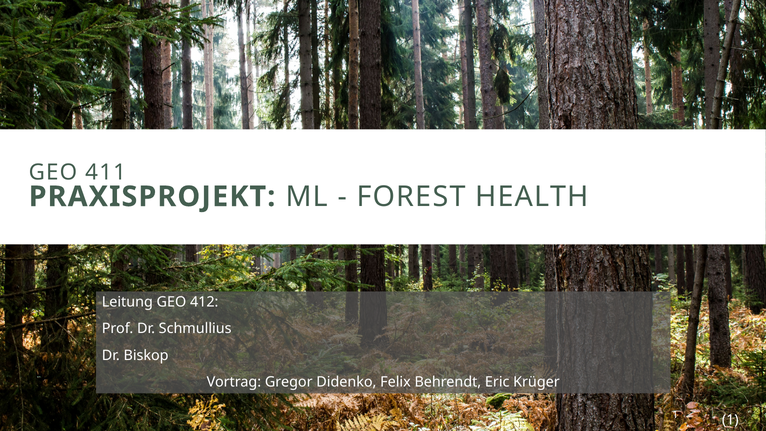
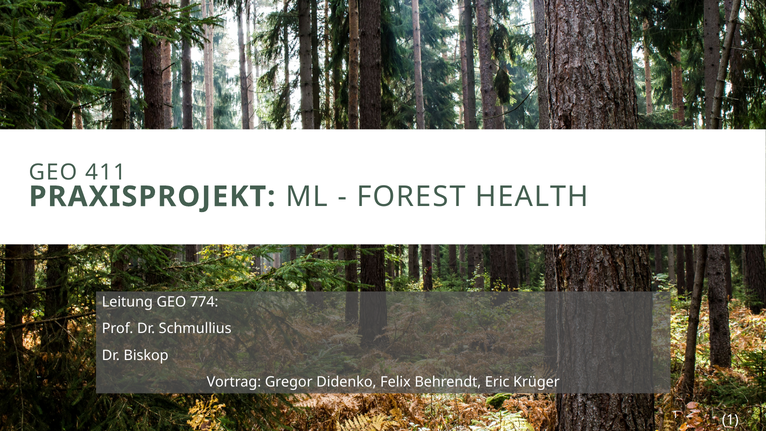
412: 412 -> 774 (204, 302)
